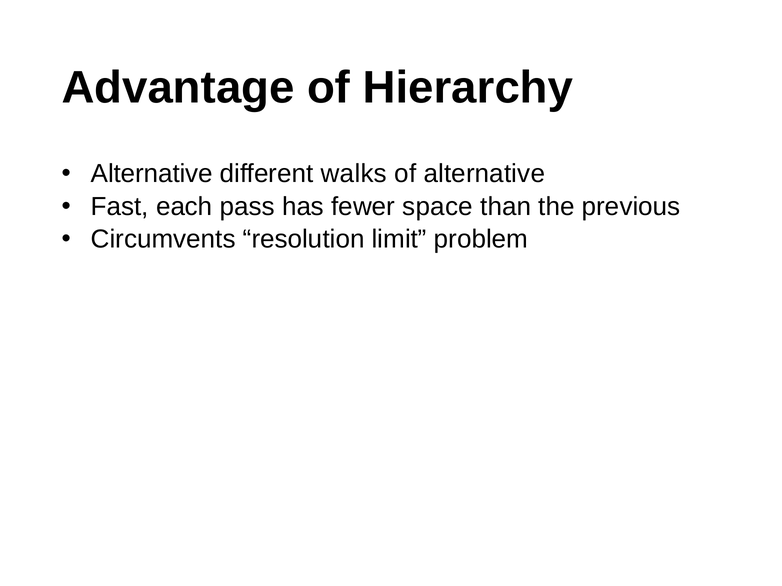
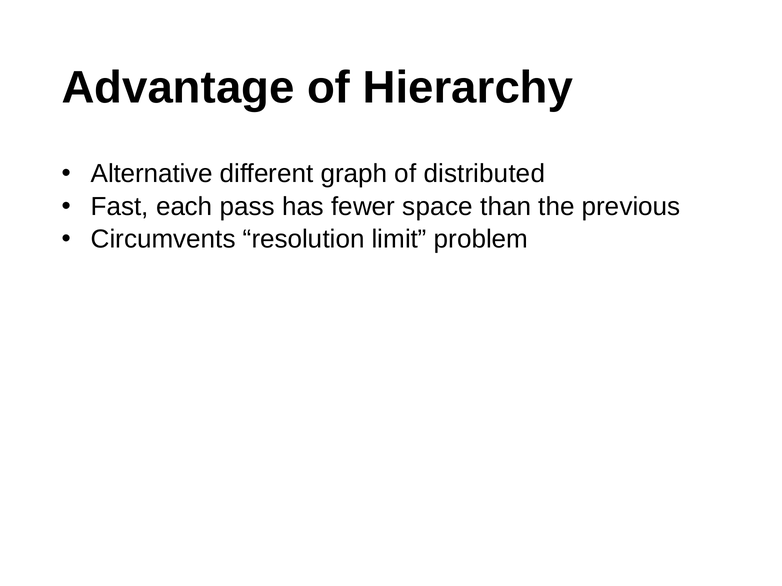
walks: walks -> graph (354, 174)
of alternative: alternative -> distributed (484, 174)
